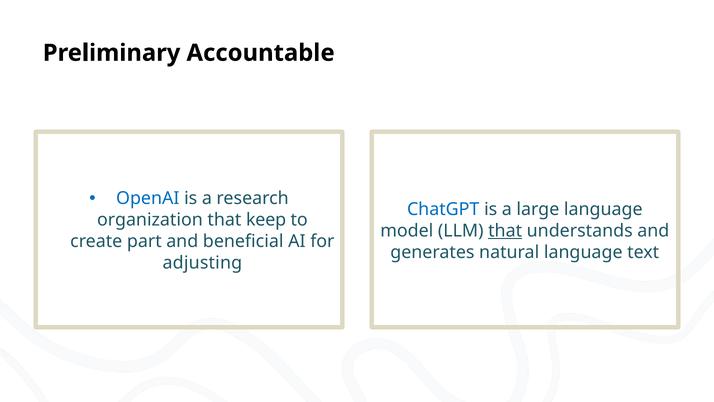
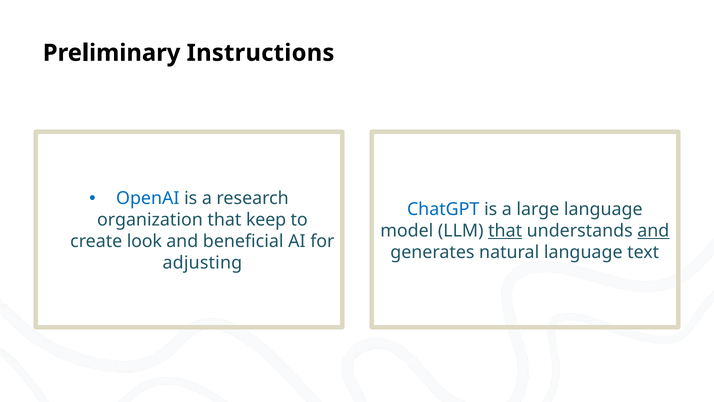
Accountable: Accountable -> Instructions (261, 53)
and underline: none -> present (653, 231)
part: part -> look (144, 241)
